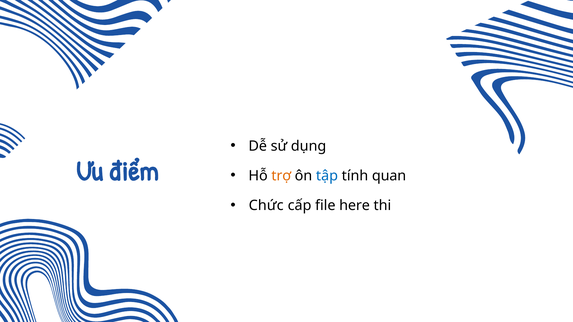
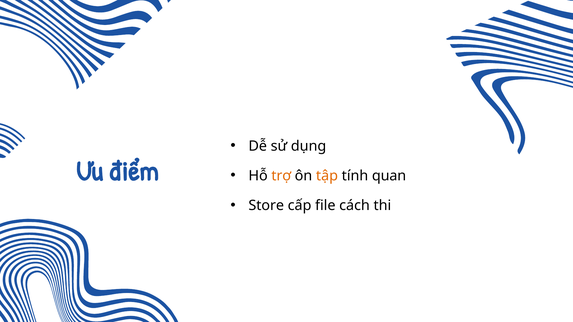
tập colour: blue -> orange (327, 176)
Chức: Chức -> Store (266, 206)
here: here -> cách (355, 206)
